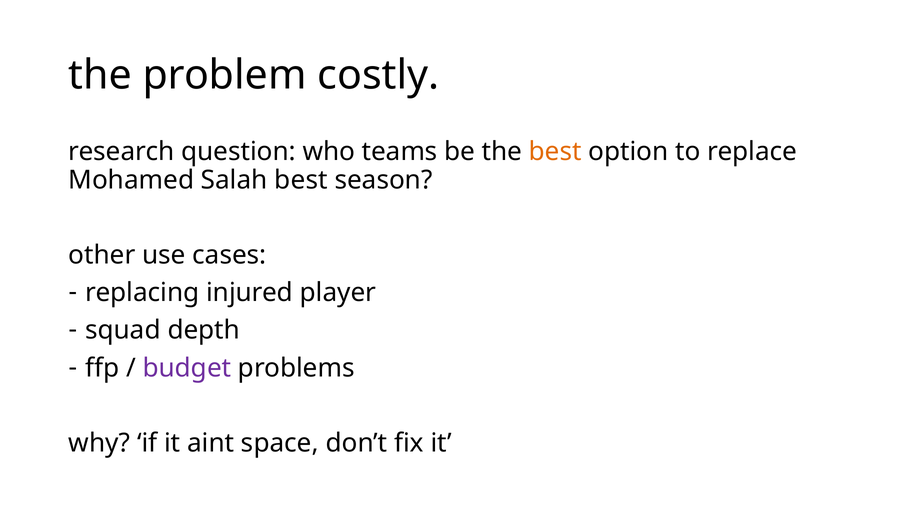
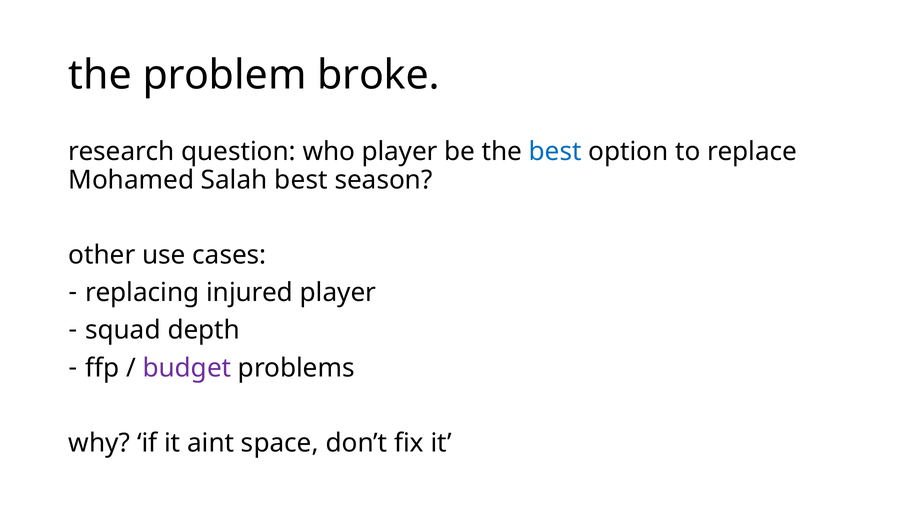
costly: costly -> broke (378, 75)
who teams: teams -> player (400, 152)
best colour: orange -> blue (555, 152)
